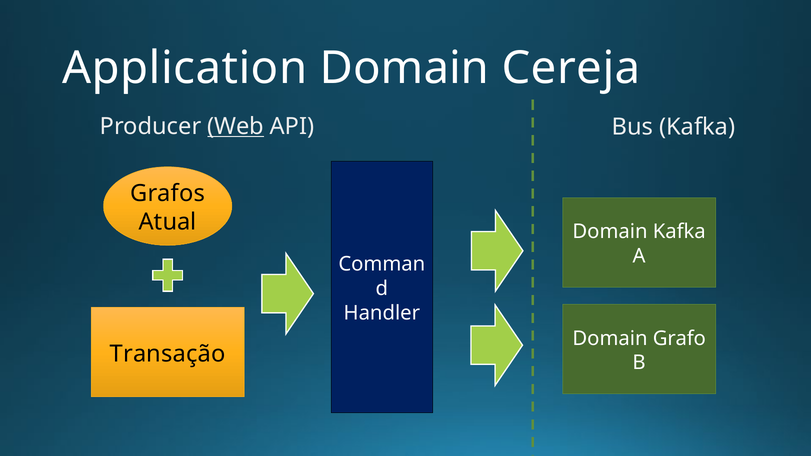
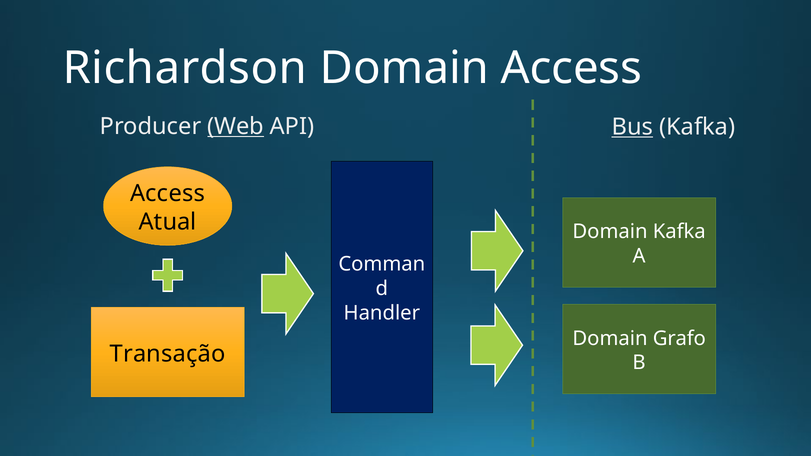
Application: Application -> Richardson (185, 68)
Domain Cereja: Cereja -> Access (571, 68)
Bus underline: none -> present (632, 127)
Grafos: Grafos -> Access (168, 194)
